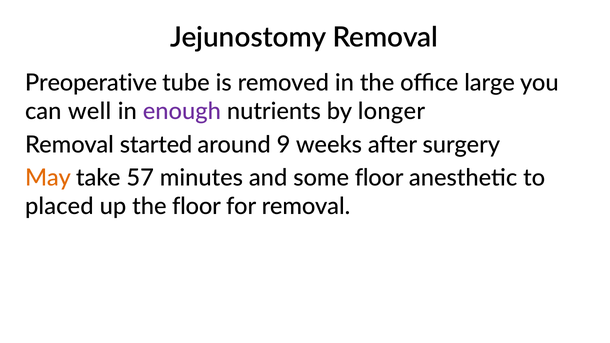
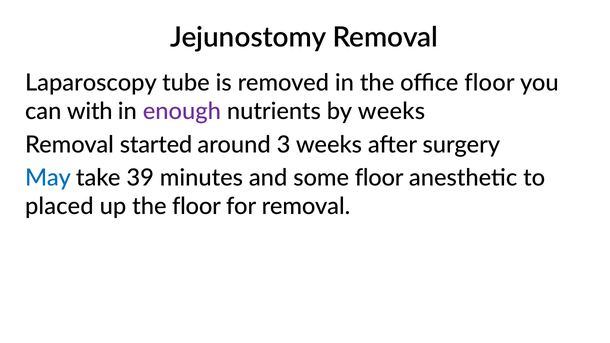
Preoperative: Preoperative -> Laparoscopy (91, 83)
office large: large -> floor (489, 83)
well: well -> with (90, 112)
by longer: longer -> weeks (391, 112)
9: 9 -> 3 (284, 145)
May colour: orange -> blue (48, 178)
57: 57 -> 39 (140, 178)
